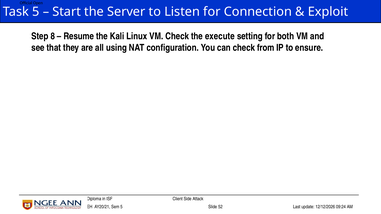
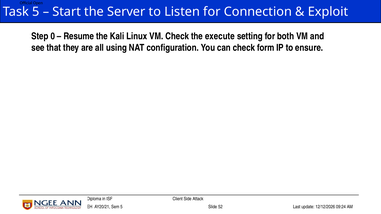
8: 8 -> 0 (53, 36)
from: from -> form (266, 48)
